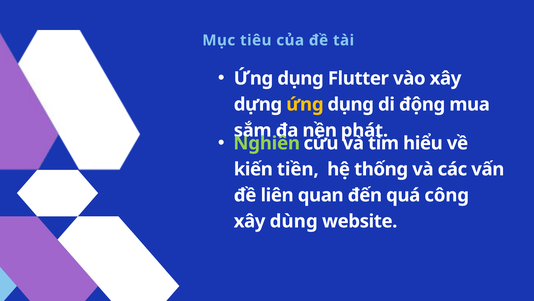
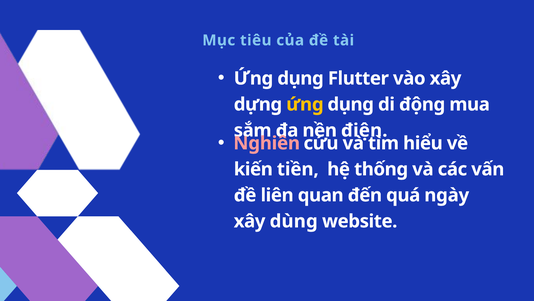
phát: phát -> điện (364, 130)
Nghiên colour: light green -> pink (267, 143)
công: công -> ngày (447, 195)
